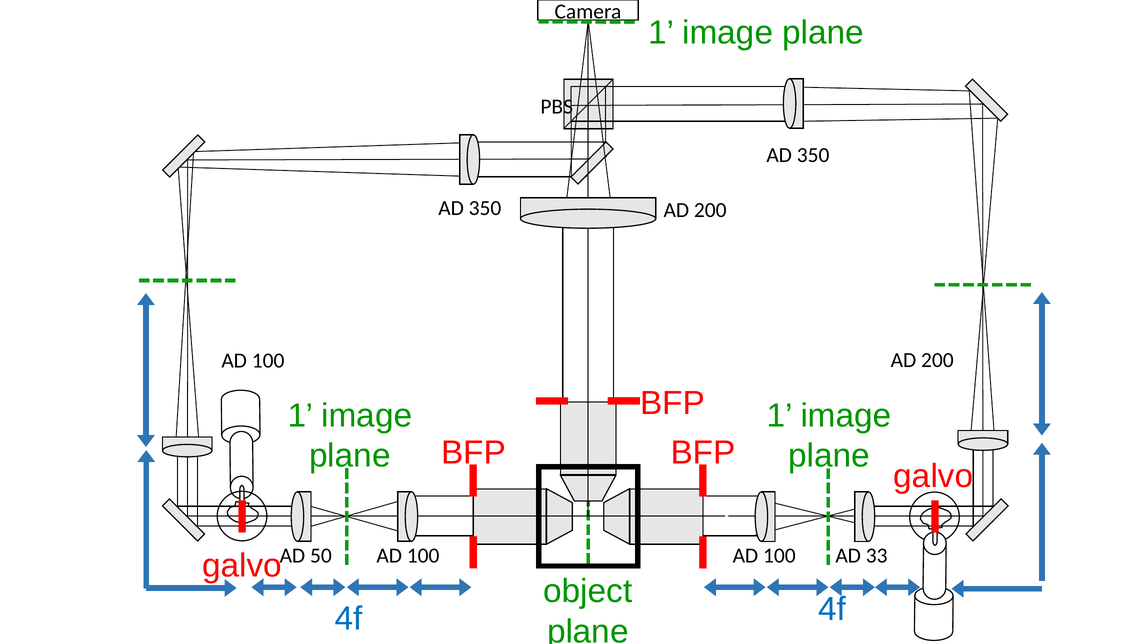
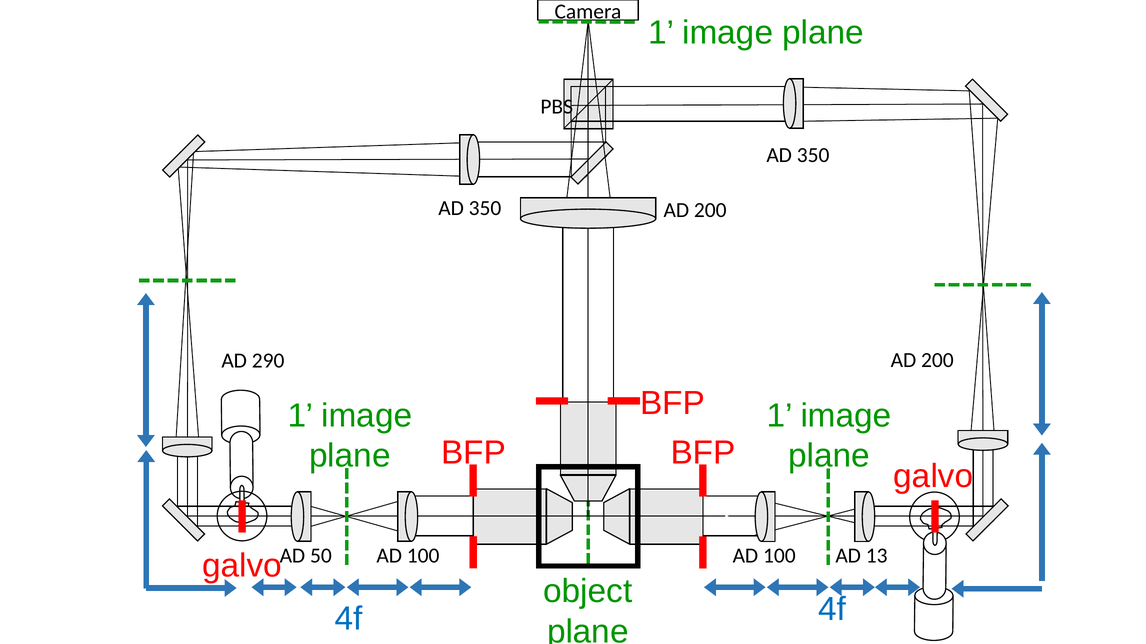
100: 100 -> 290 (268, 361)
33: 33 -> 13 (877, 556)
